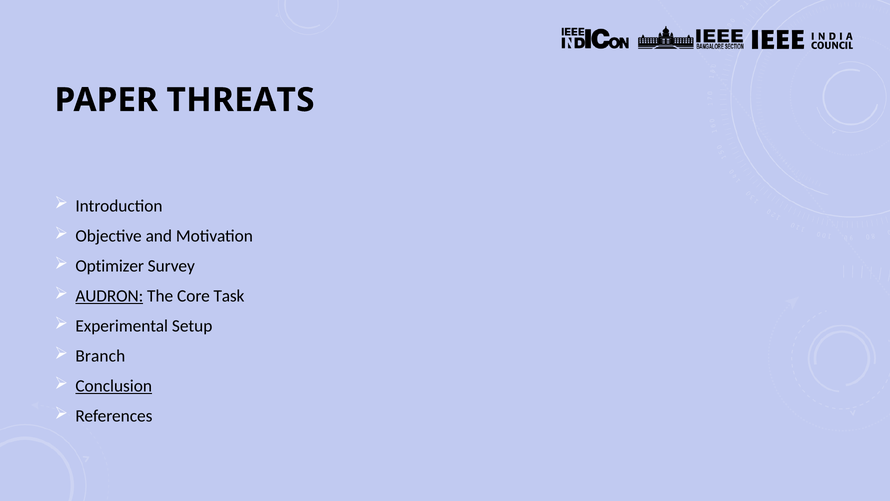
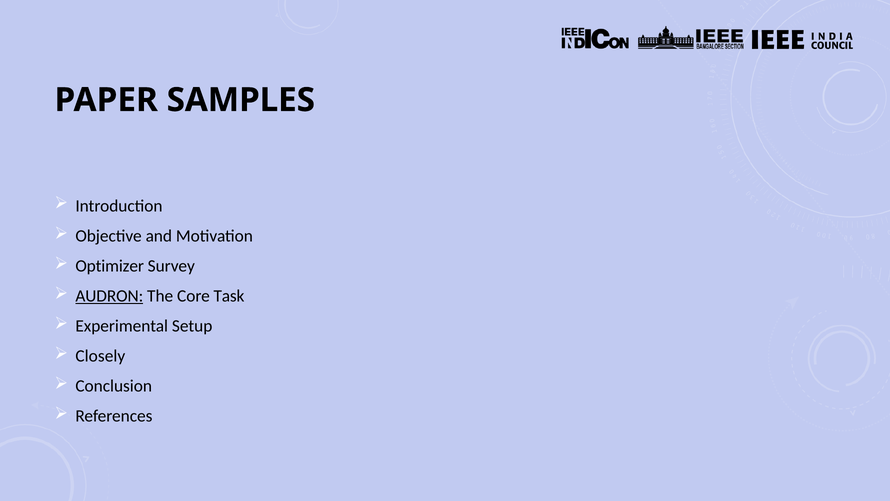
THREATS: THREATS -> SAMPLES (241, 100)
Branch: Branch -> Closely (100, 356)
Conclusion underline: present -> none (114, 386)
